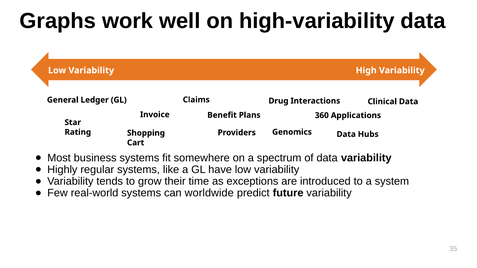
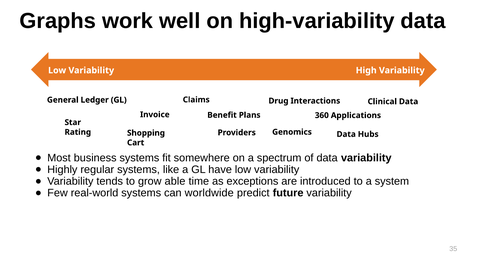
their: their -> able (175, 181)
